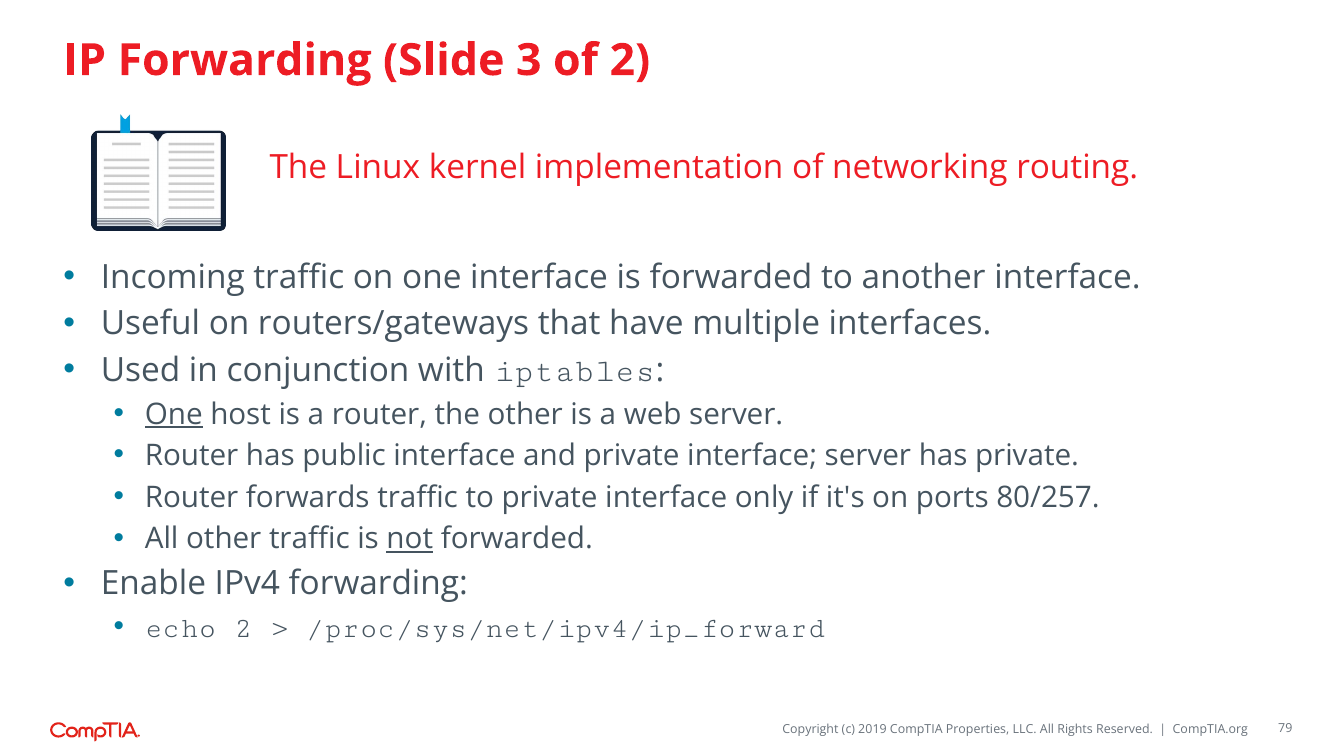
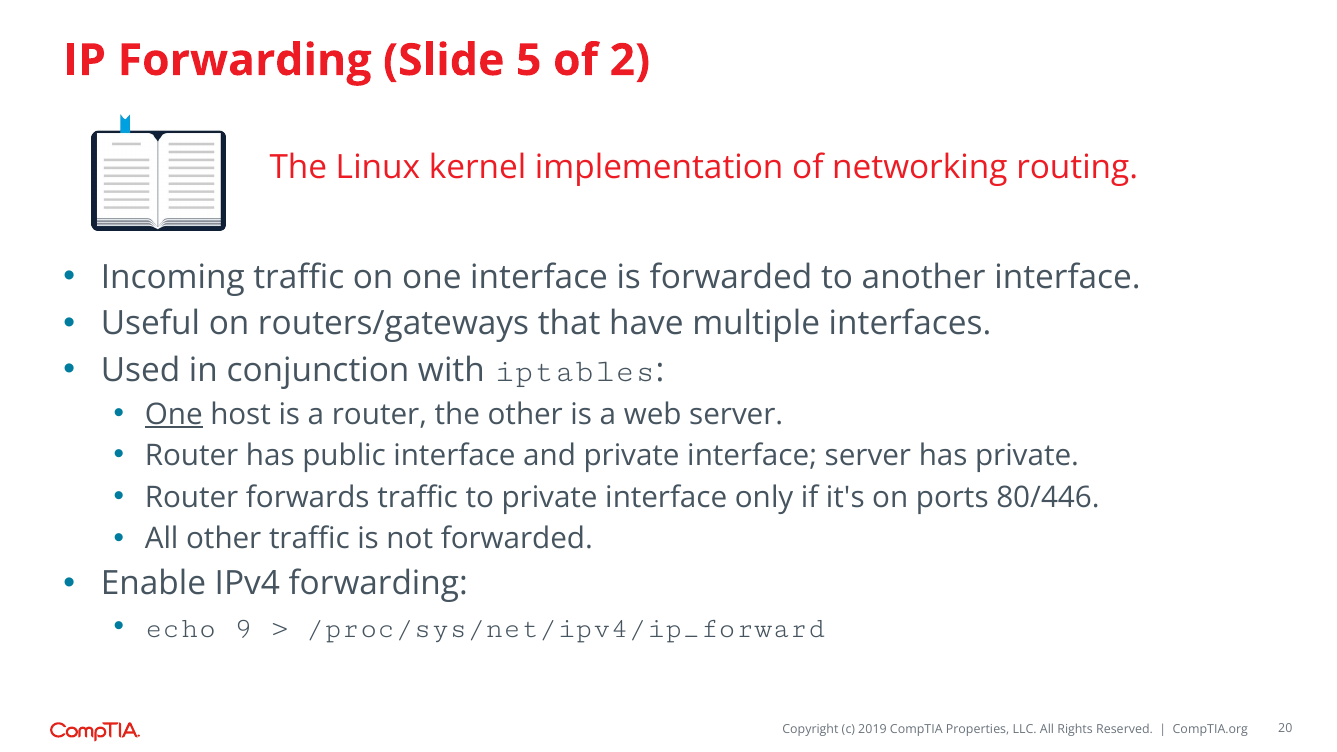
3: 3 -> 5 (529, 60)
80/257: 80/257 -> 80/446 (1048, 497)
not underline: present -> none (410, 539)
echo 2: 2 -> 9 (243, 627)
79: 79 -> 20 (1285, 729)
